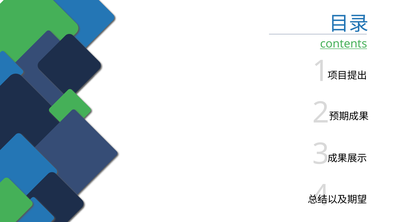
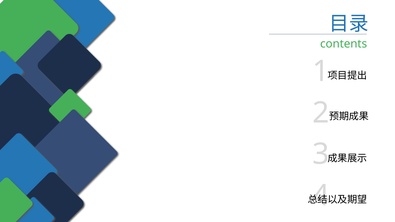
contents underline: present -> none (344, 44)
